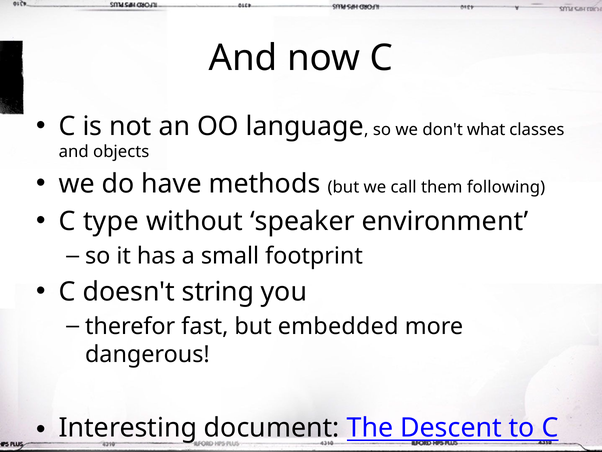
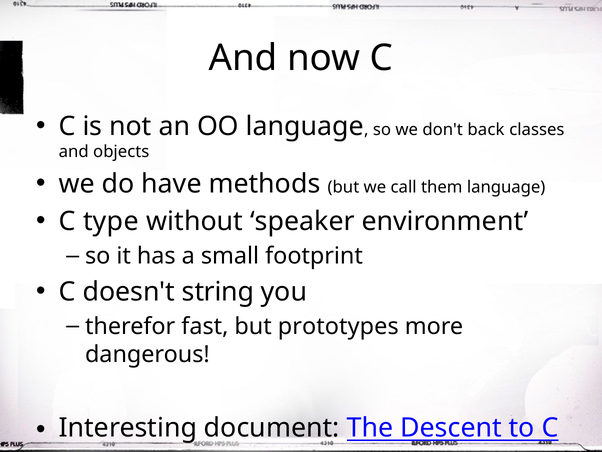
what: what -> back (486, 130)
them following: following -> language (506, 187)
embedded: embedded -> prototypes (338, 326)
